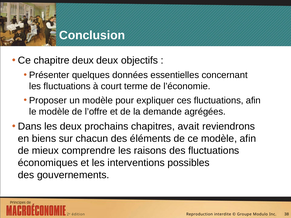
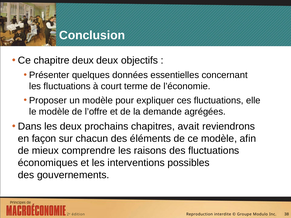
fluctuations afin: afin -> elle (253, 101)
biens: biens -> façon (44, 139)
